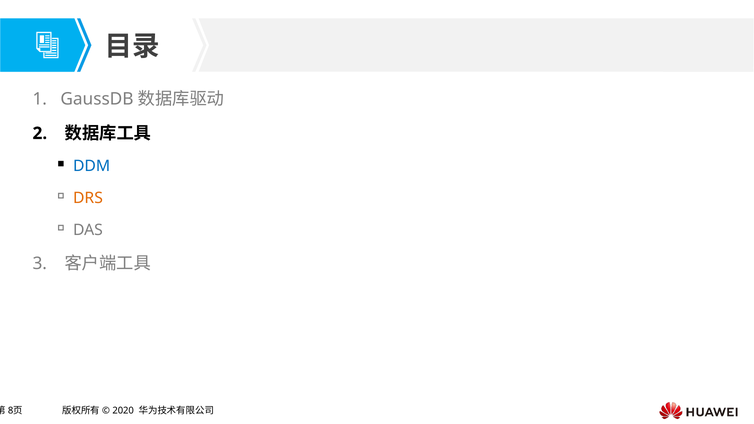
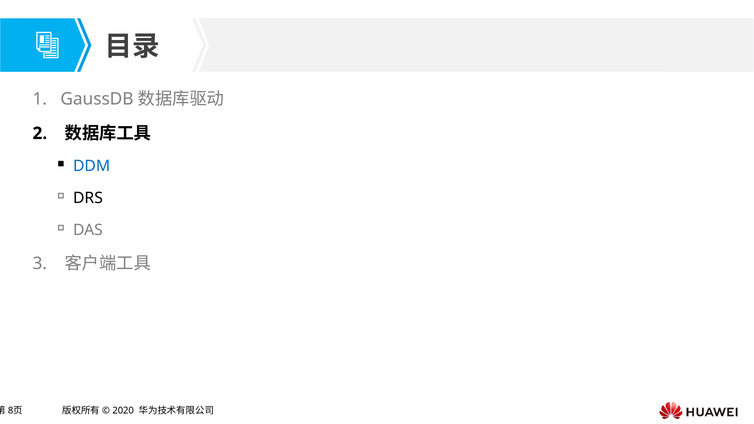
DRS colour: orange -> black (88, 198)
